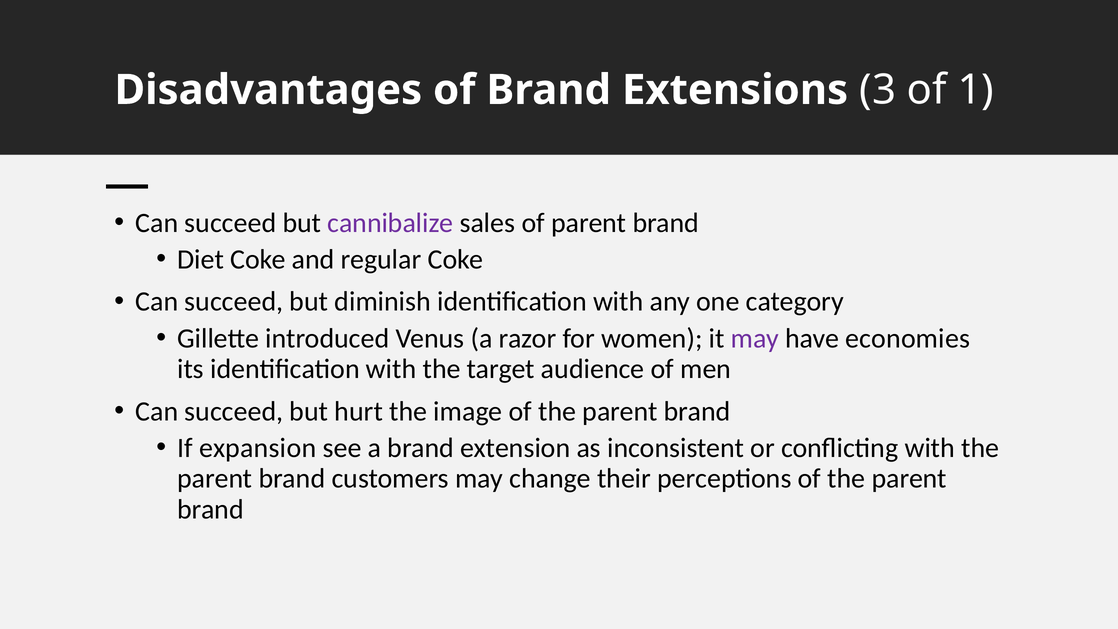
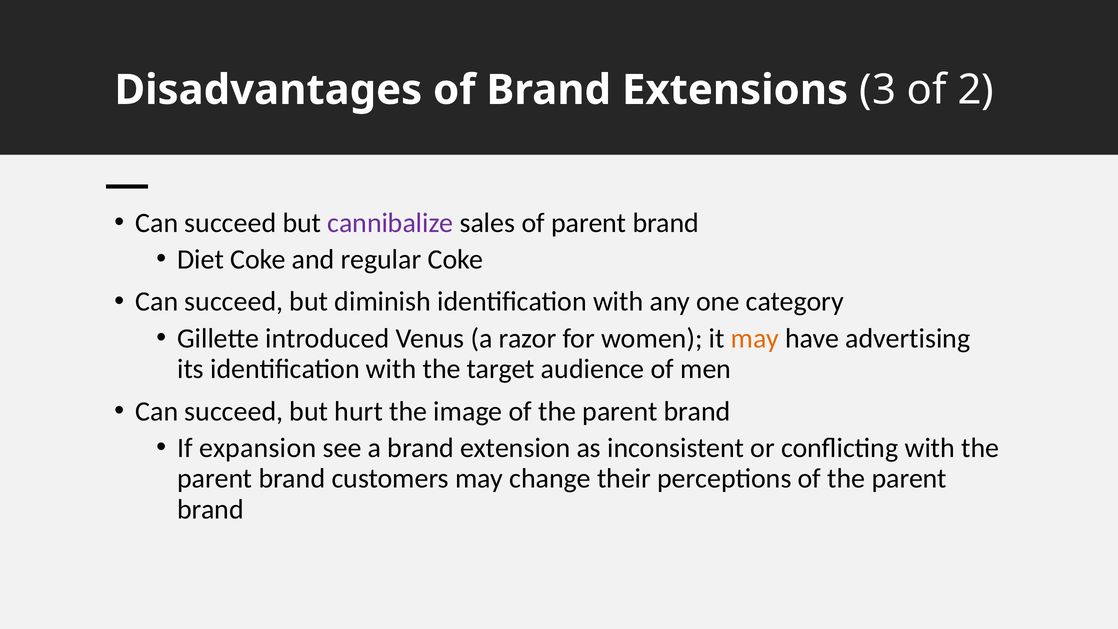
1: 1 -> 2 (976, 90)
may colour: purple -> orange (755, 338)
economies: economies -> advertising (908, 338)
